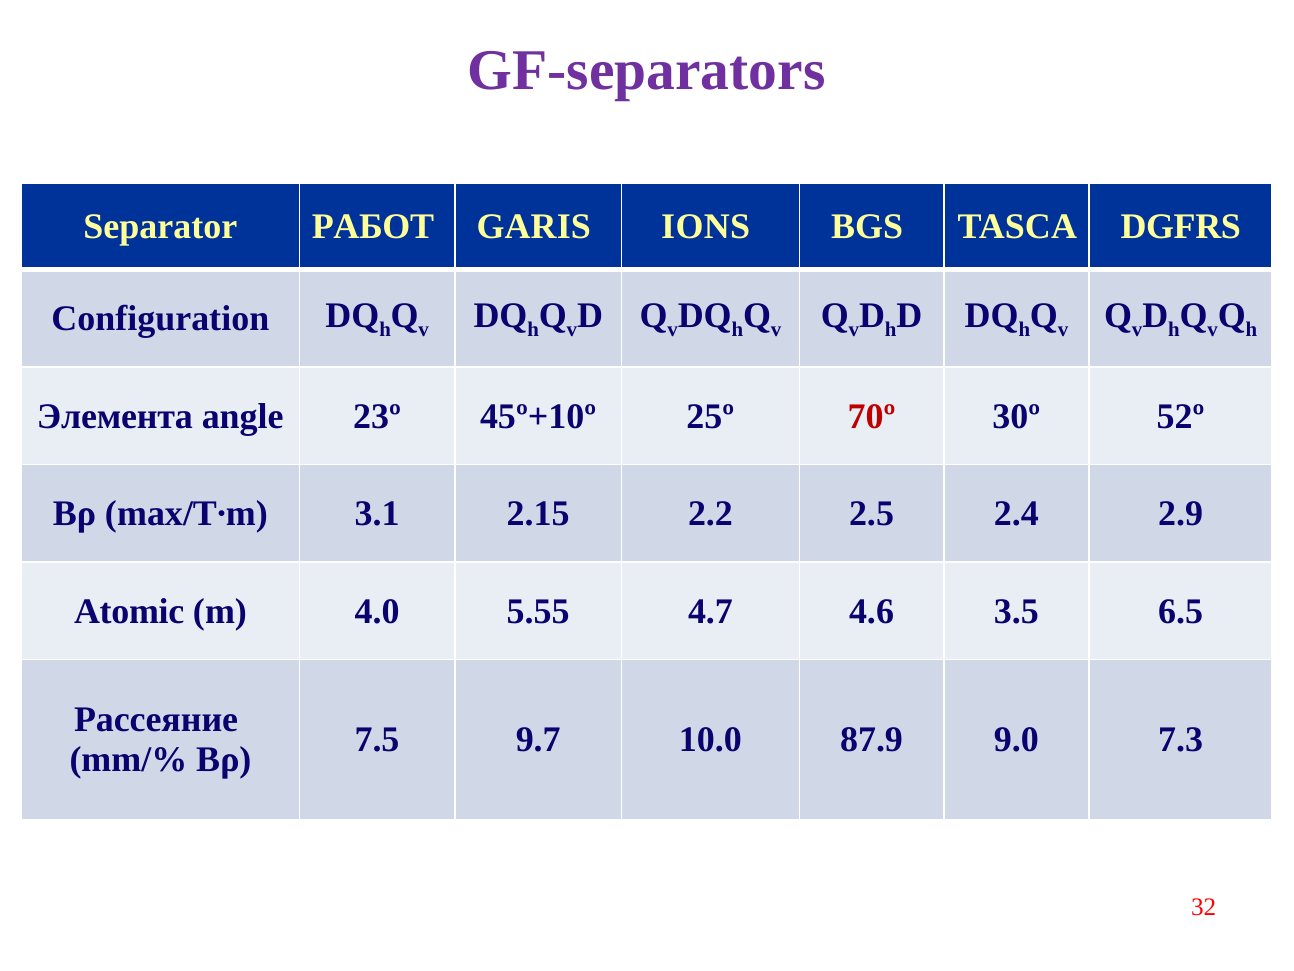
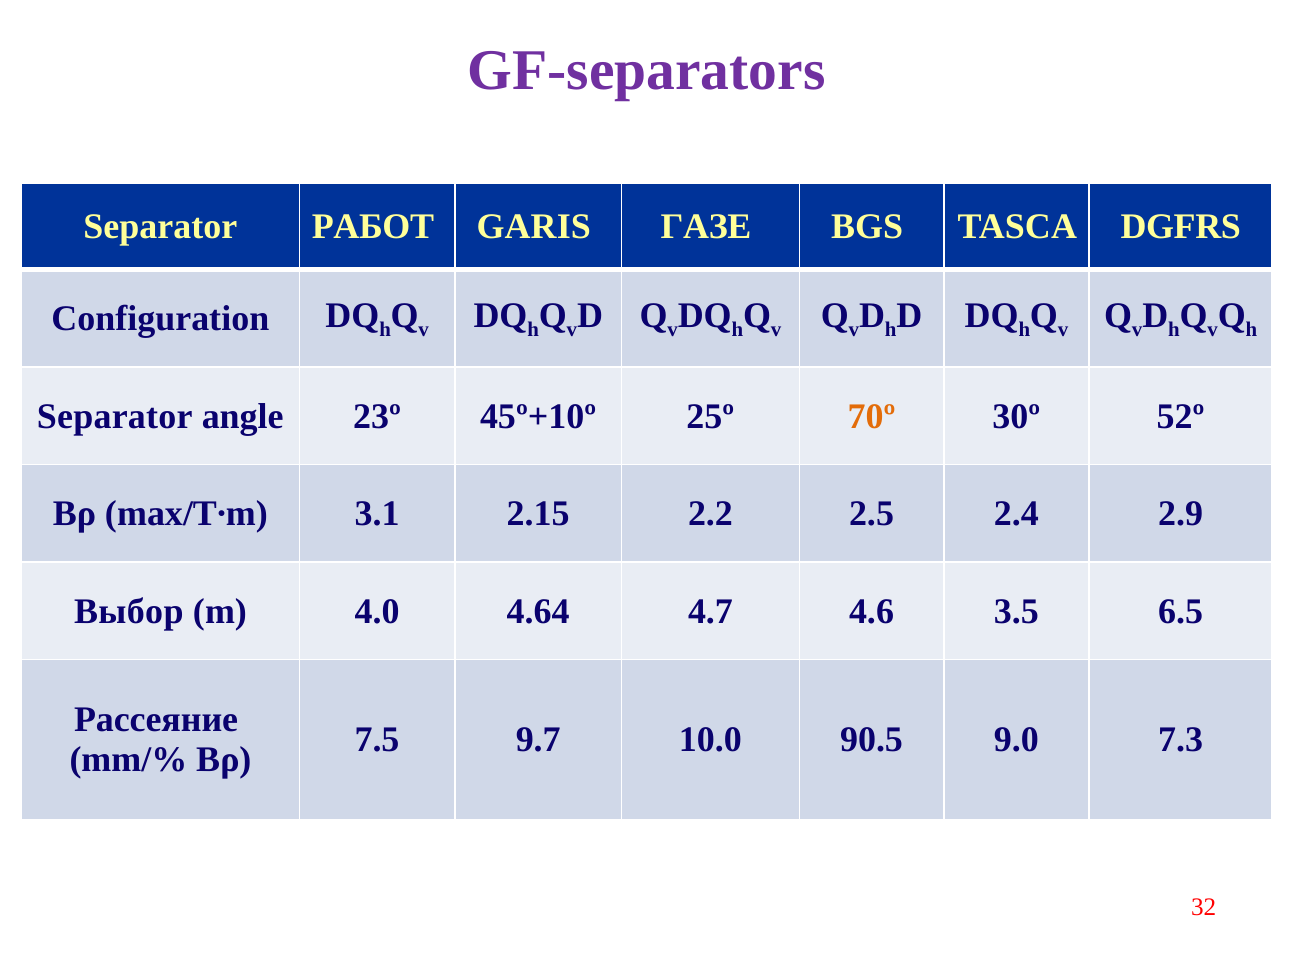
IONS: IONS -> ГАЗЕ (706, 227)
Элемента: Элемента -> Separator (115, 416)
70º colour: red -> orange (872, 416)
Atomic: Atomic -> Выбор (129, 611)
5.55: 5.55 -> 4.64 (538, 611)
87.9: 87.9 -> 90.5 (872, 740)
